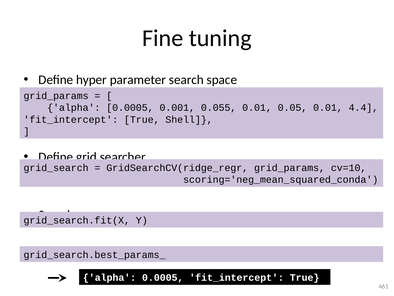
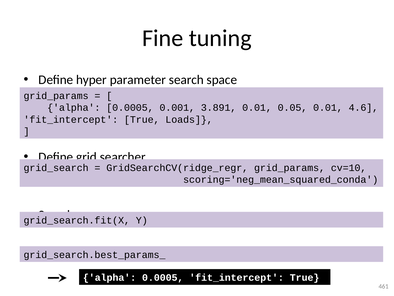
0.055: 0.055 -> 3.891 (219, 108)
4.4: 4.4 -> 4.6 (363, 108)
Shell: Shell -> Loads (189, 119)
